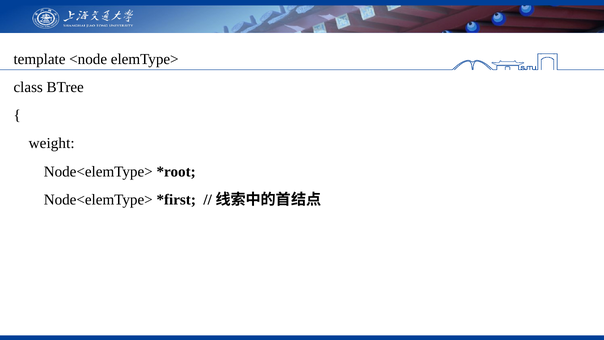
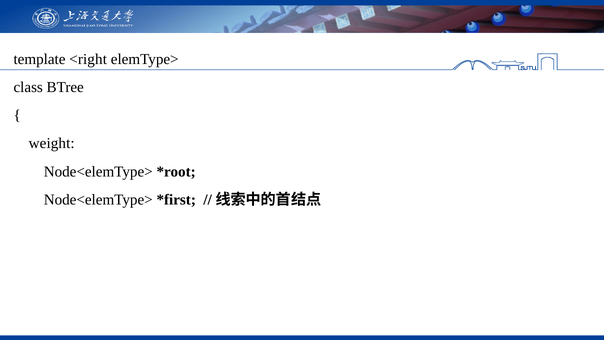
<node: <node -> <right (88, 59)
